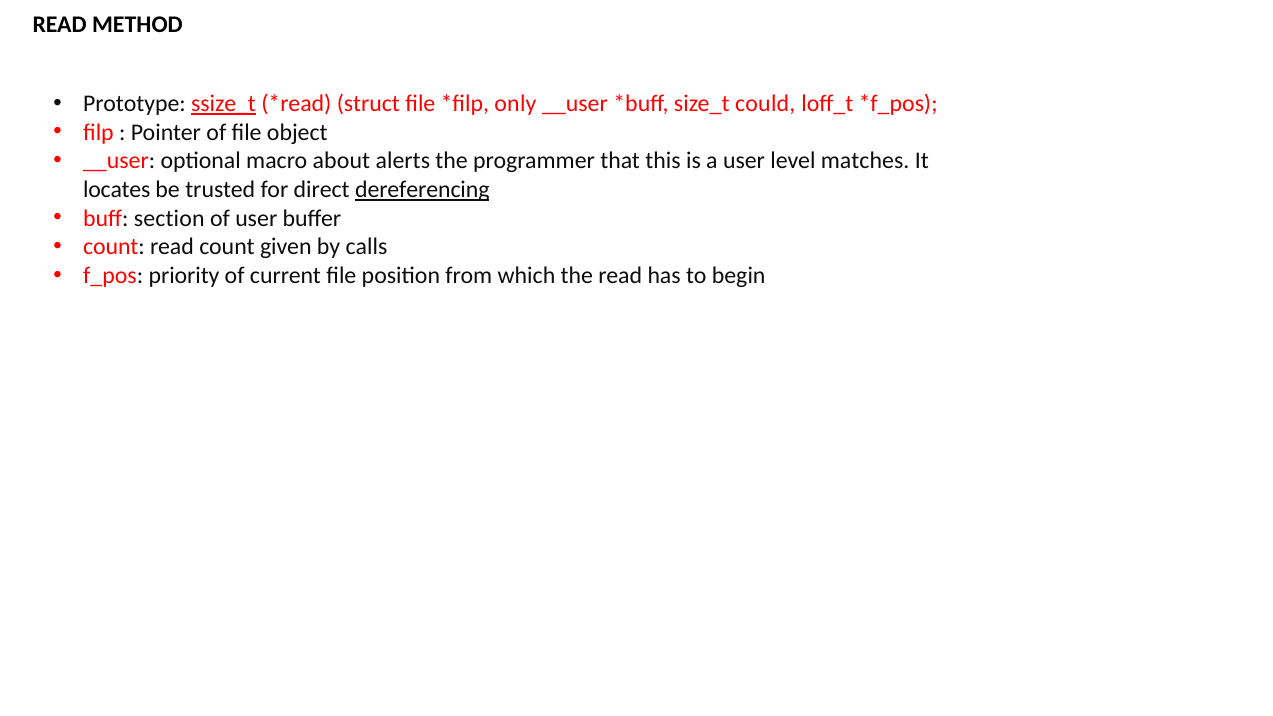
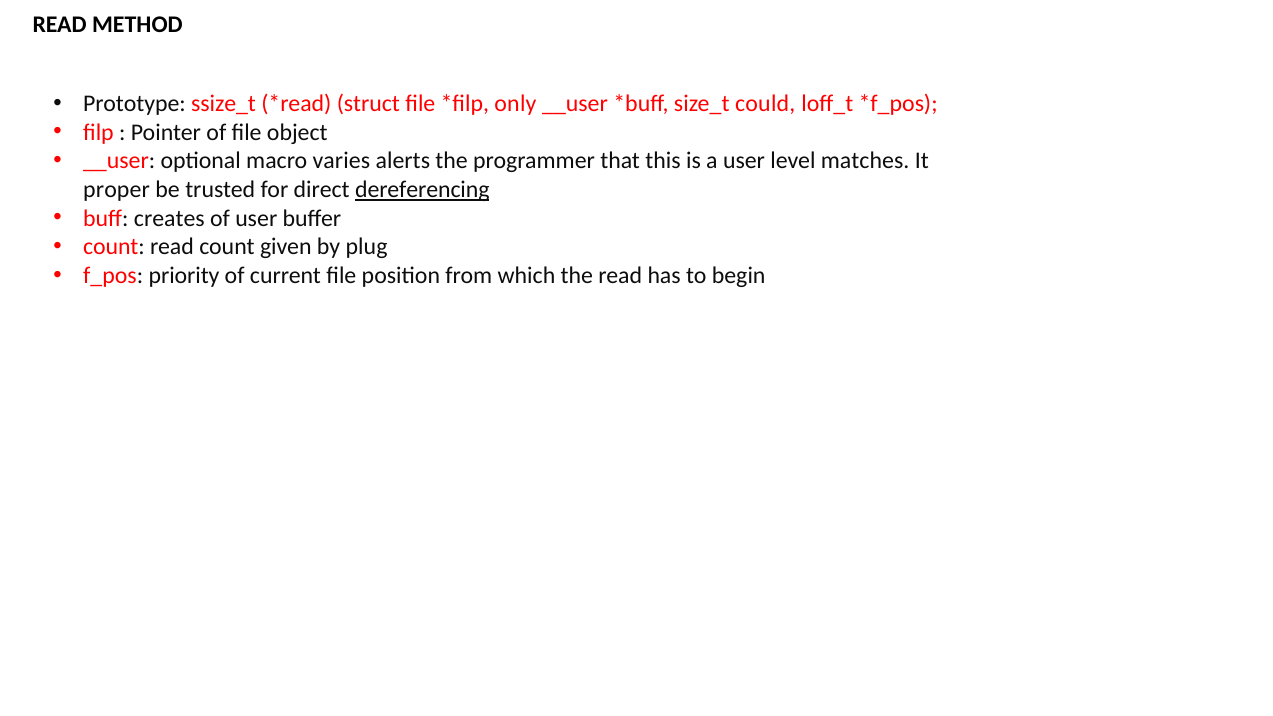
ssize_t underline: present -> none (224, 104)
about: about -> varies (341, 161)
locates: locates -> proper (117, 190)
section: section -> creates (169, 218)
calls: calls -> plug (367, 247)
